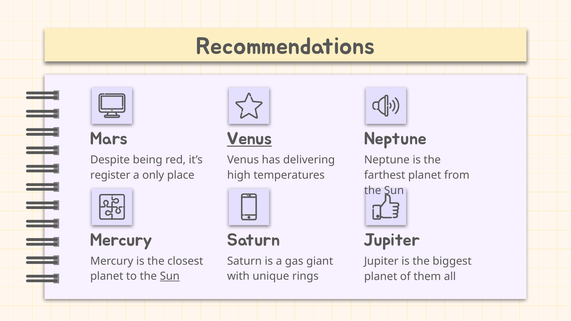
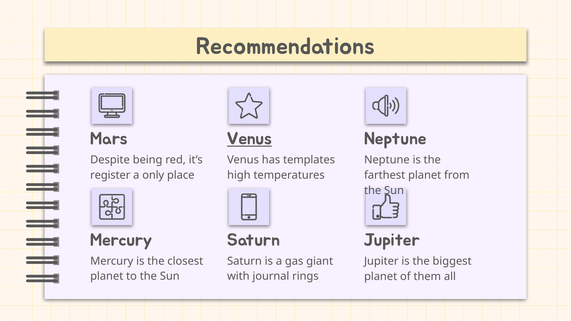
delivering: delivering -> templates (309, 160)
Sun underline: present -> none (170, 276)
unique: unique -> journal (271, 276)
